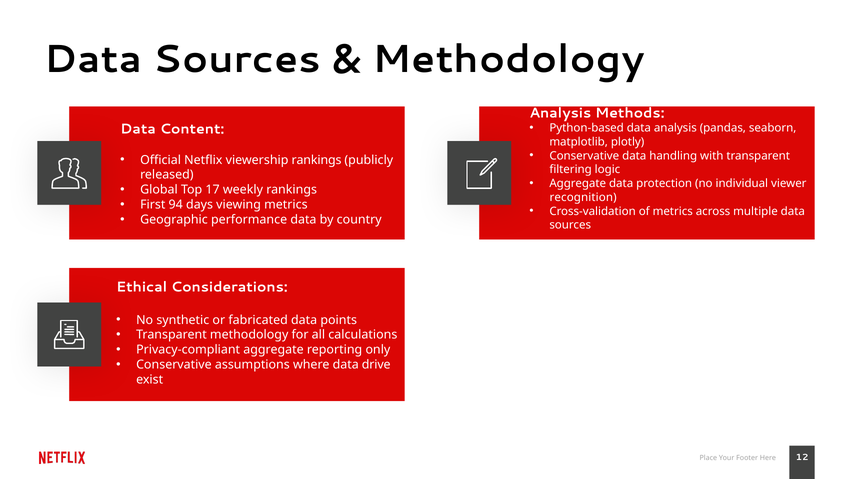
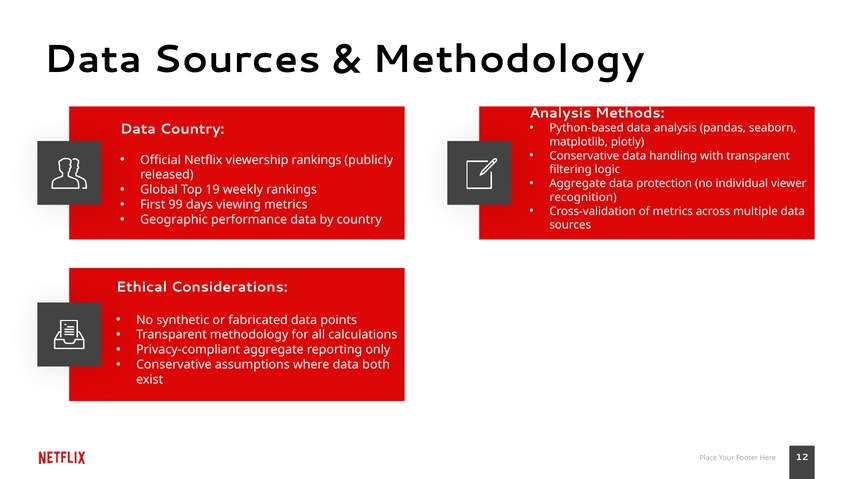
Data Content: Content -> Country (192, 129)
17: 17 -> 19 (213, 190)
94: 94 -> 99 (176, 205)
drive: drive -> both (376, 365)
